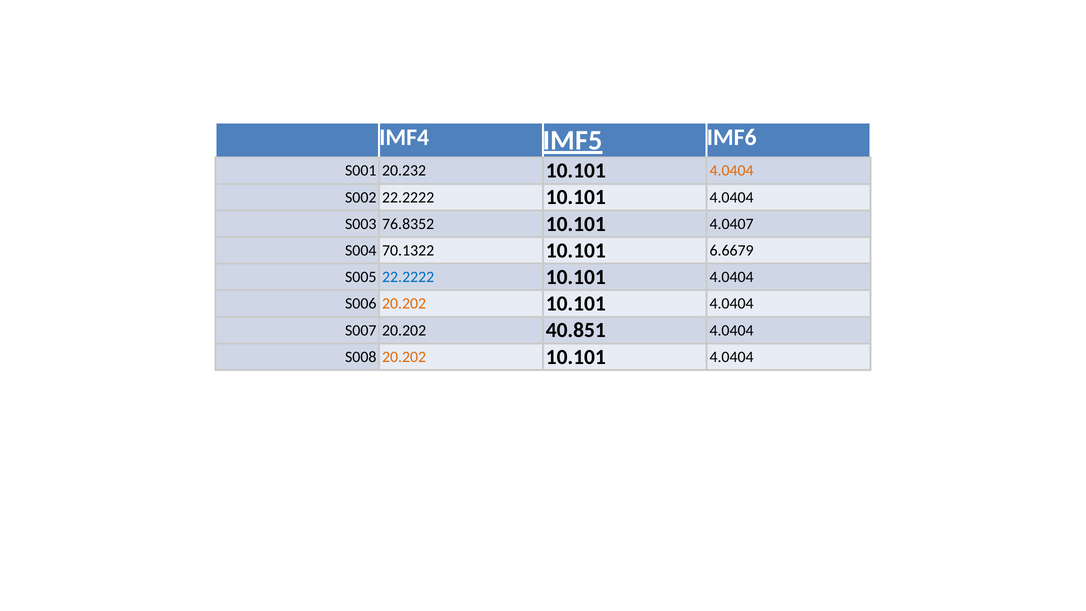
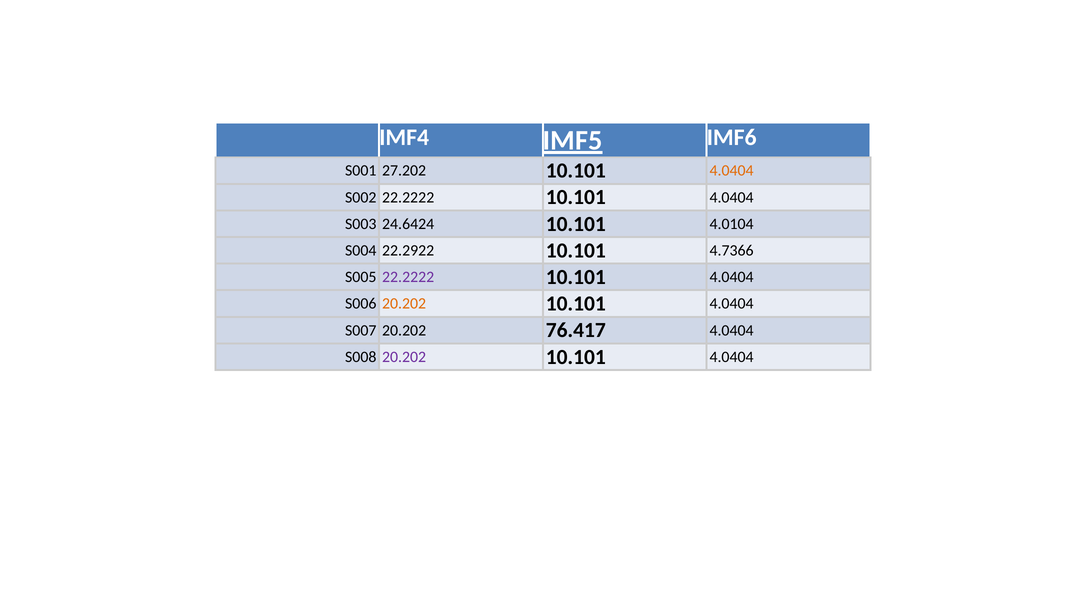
20.232: 20.232 -> 27.202 (404, 171)
76.8352: 76.8352 -> 24.6424 (408, 224)
4.0407: 4.0407 -> 4.0104 (732, 224)
70.1322: 70.1322 -> 22.2922 (408, 250)
6.6679: 6.6679 -> 4.7366 (732, 250)
22.2222 colour: blue -> purple (408, 277)
40.851: 40.851 -> 76.417 (576, 330)
20.202 colour: orange -> purple (404, 357)
